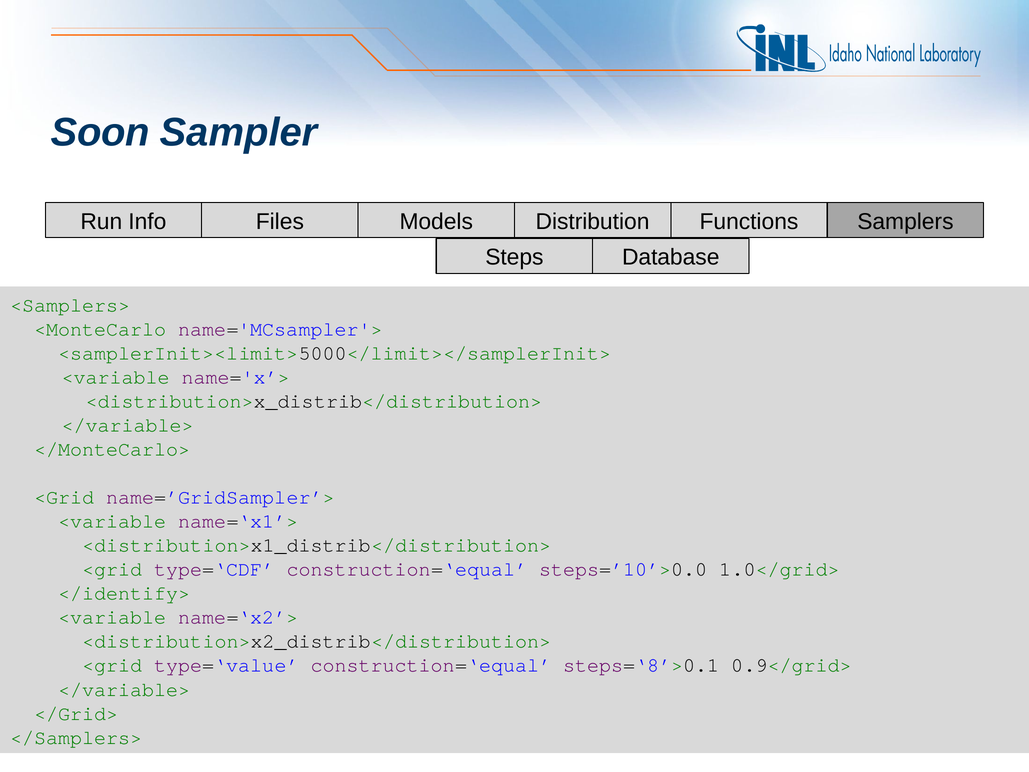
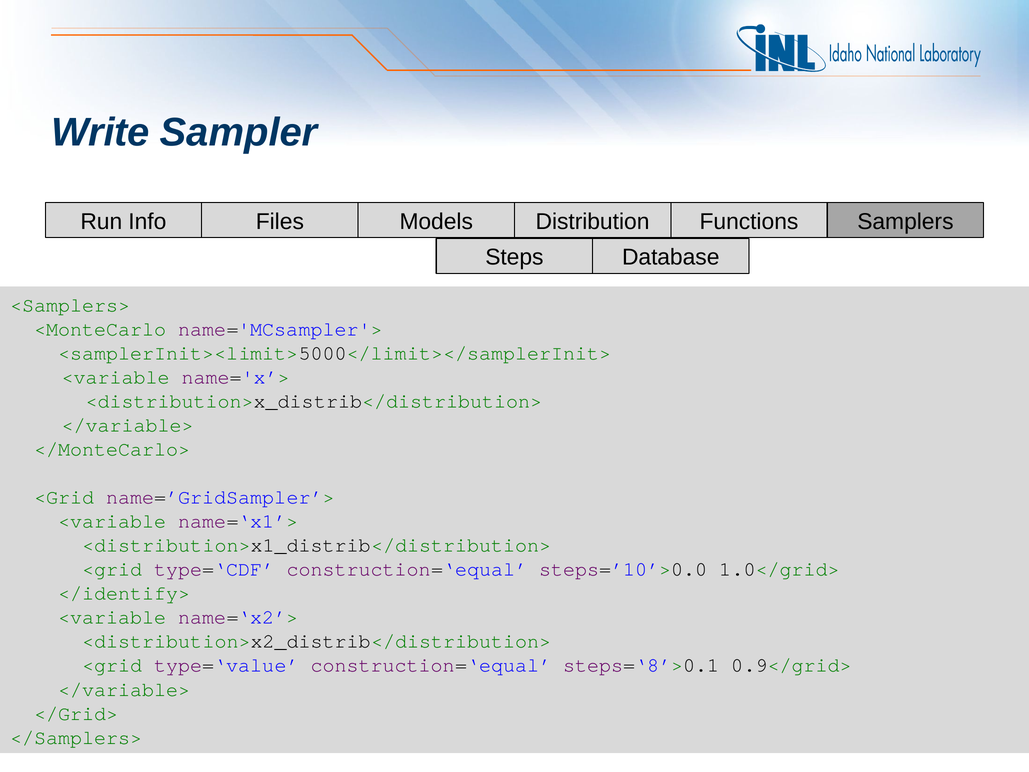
Soon: Soon -> Write (100, 133)
